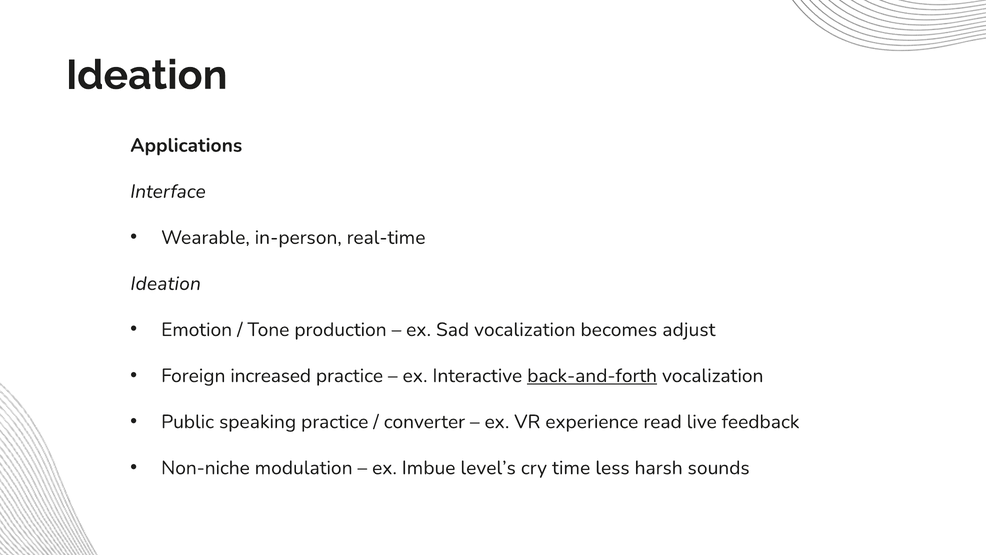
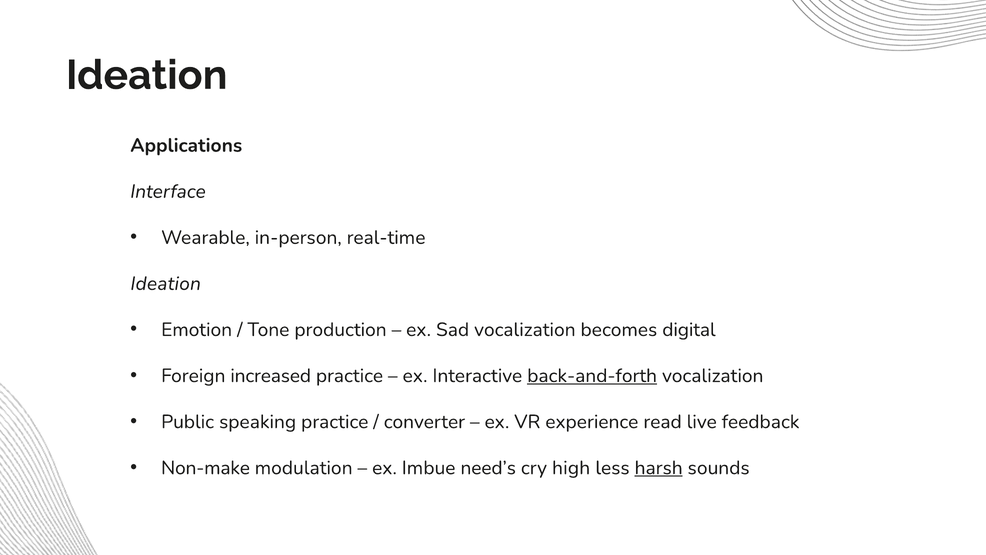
adjust: adjust -> digital (689, 329)
Non-niche: Non-niche -> Non-make (206, 468)
level’s: level’s -> need’s (488, 468)
time: time -> high (571, 468)
harsh underline: none -> present (659, 468)
